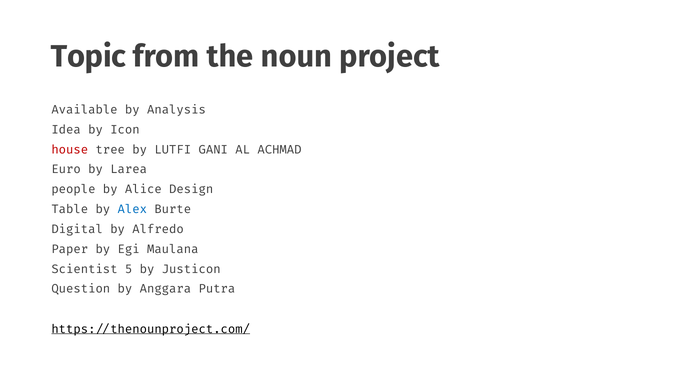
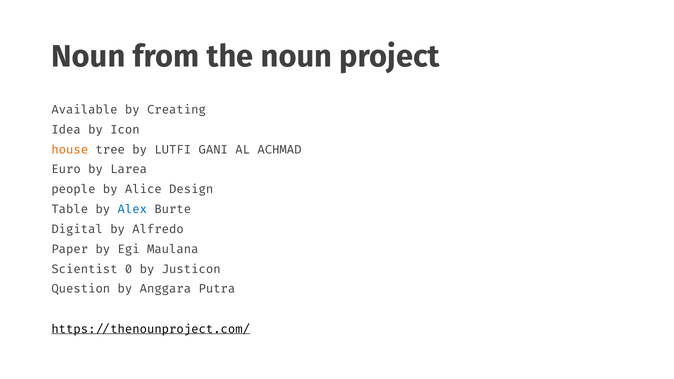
Topic: Topic -> Noun (88, 57)
Analysis: Analysis -> Creating (176, 110)
house colour: red -> orange (70, 150)
5: 5 -> 0 (129, 269)
